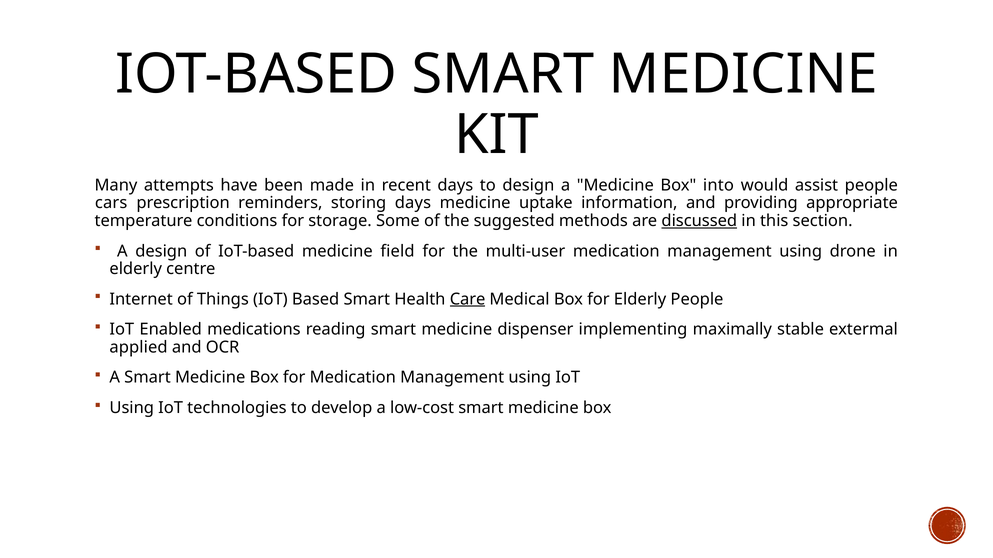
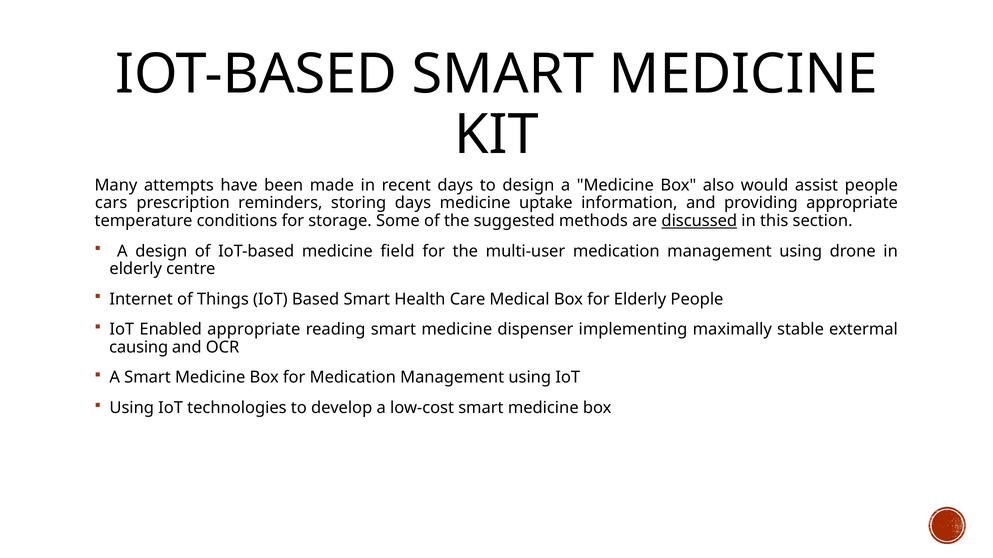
into: into -> also (719, 185)
Care underline: present -> none (468, 299)
Enabled medications: medications -> appropriate (254, 330)
applied: applied -> causing (139, 348)
